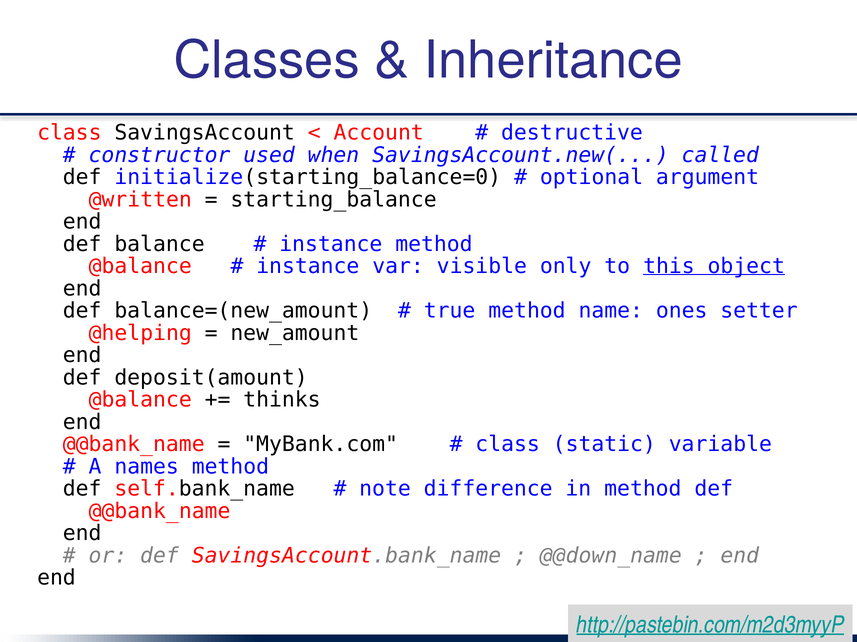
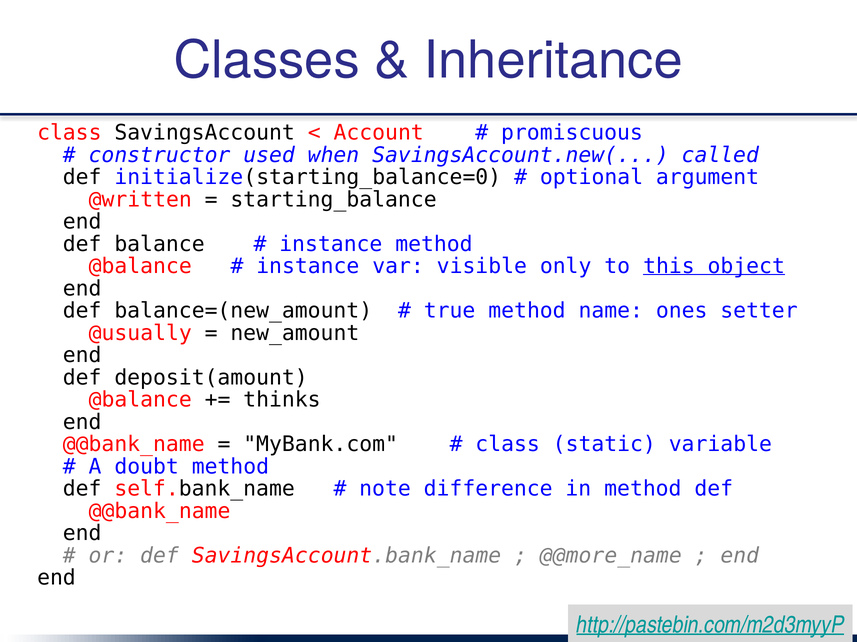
destructive: destructive -> promiscuous (572, 133)
@helping: @helping -> @usually (140, 333)
names: names -> doubt (147, 467)
@@down_name: @@down_name -> @@more_name (611, 556)
